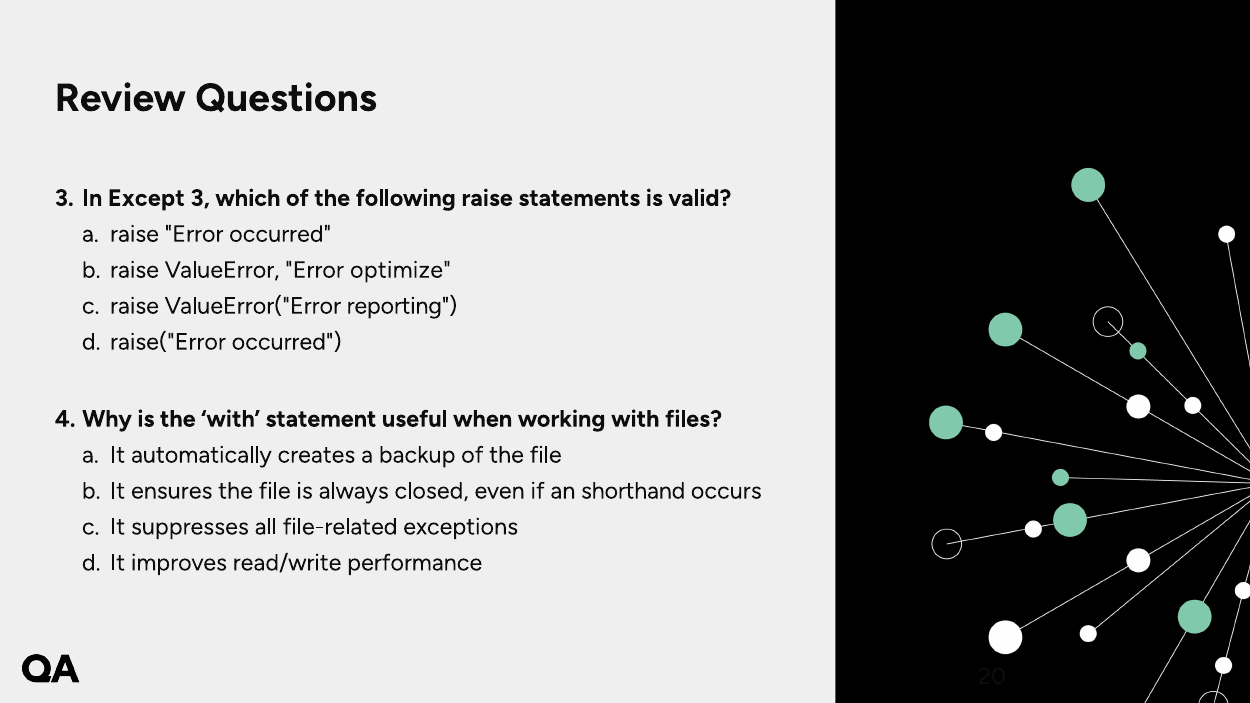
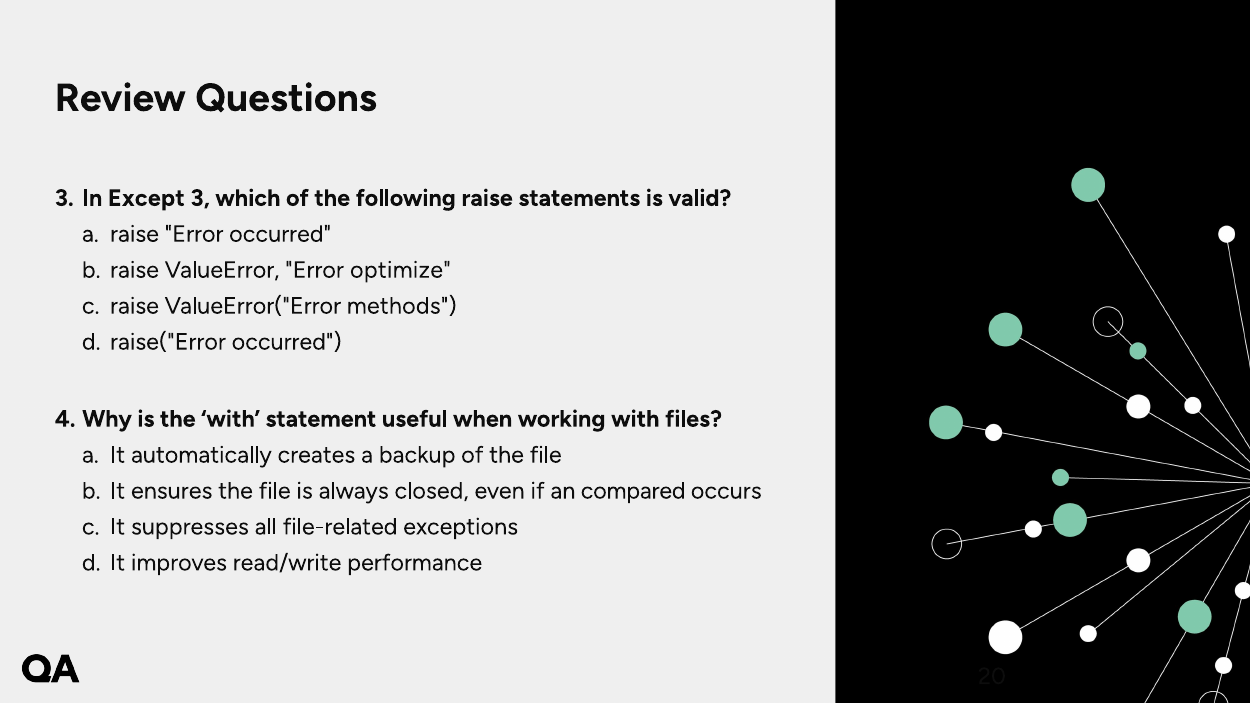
reporting: reporting -> methods (402, 306)
shorthand: shorthand -> compared (633, 491)
